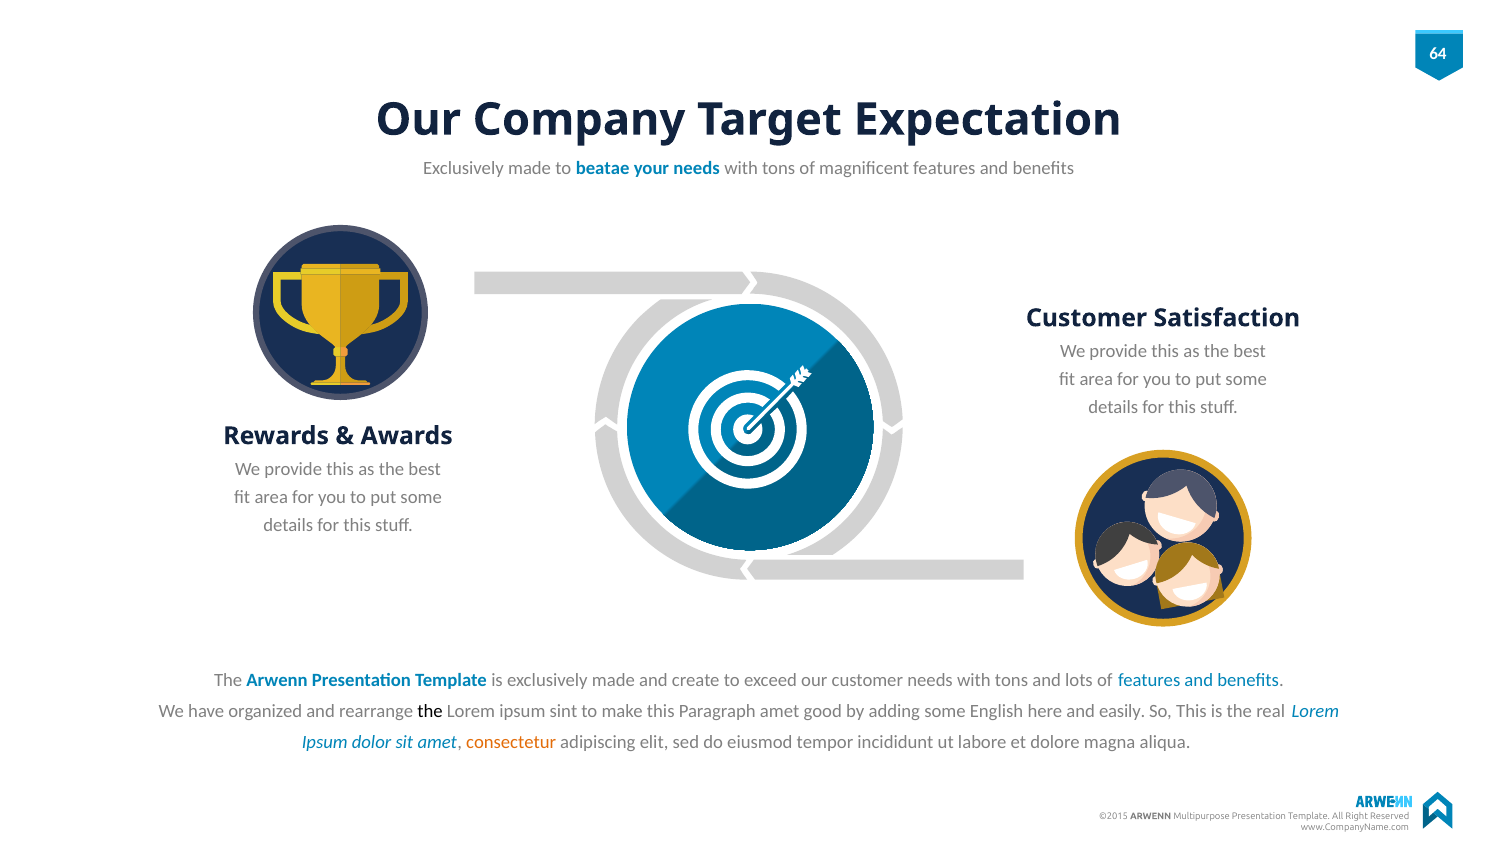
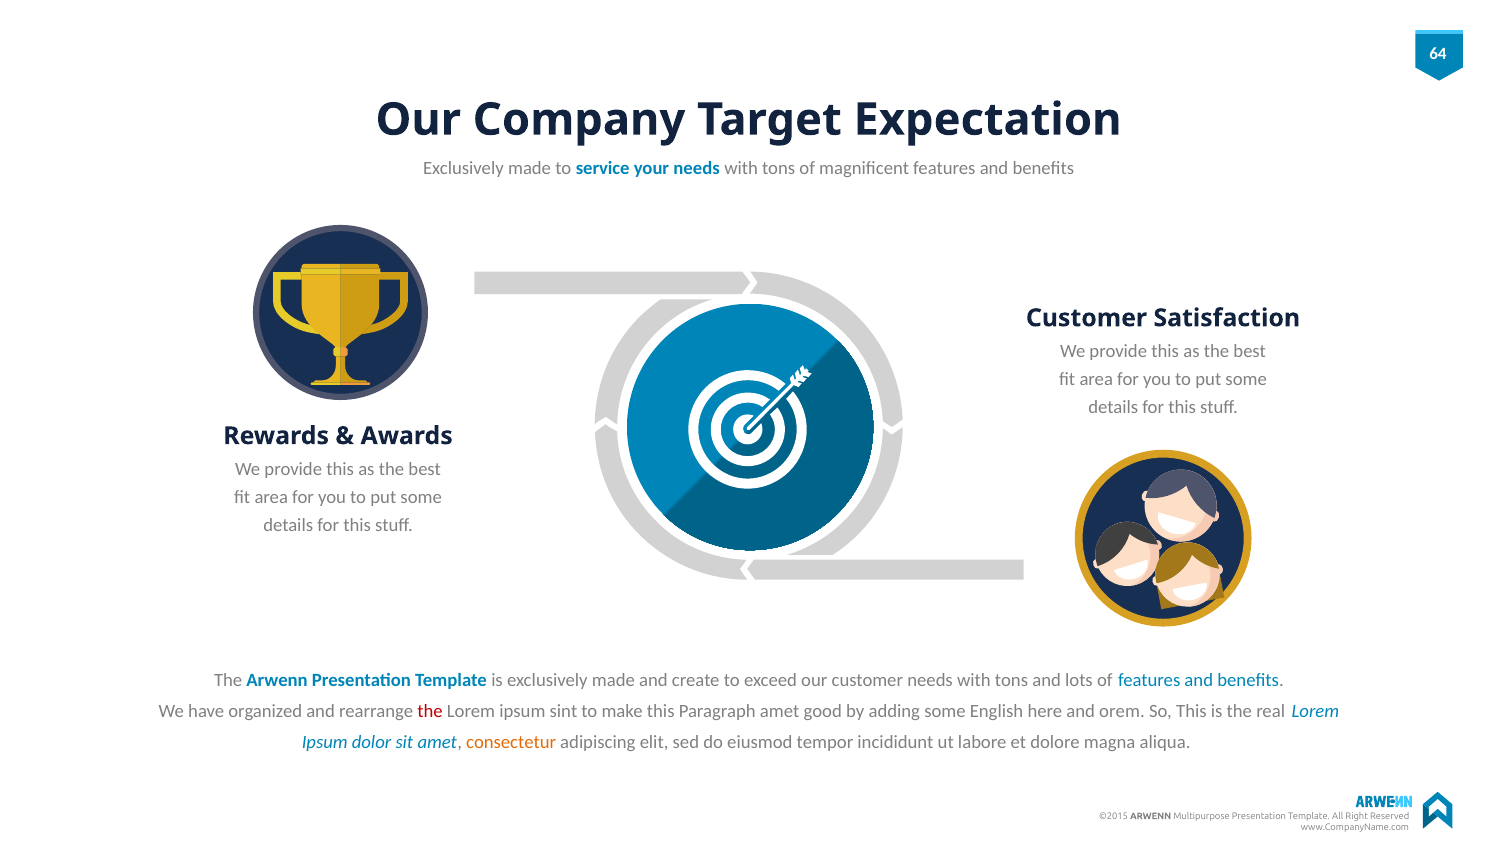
beatae: beatae -> service (603, 168)
the colour: black -> red (430, 711)
easily: easily -> orem (1122, 711)
